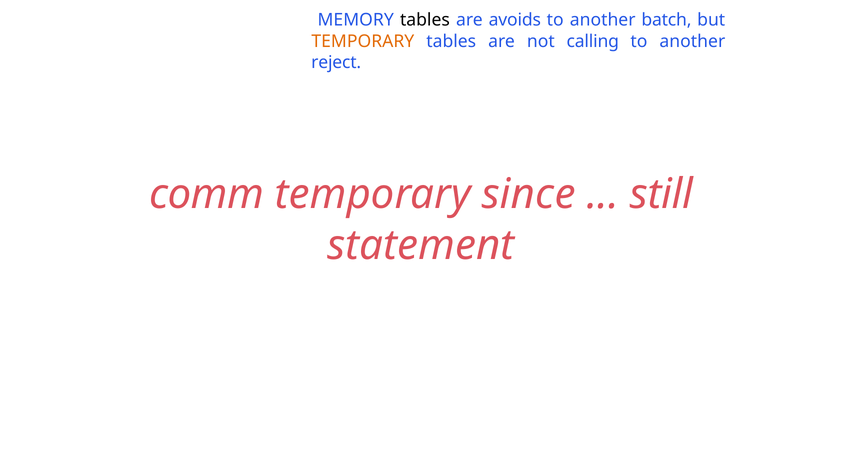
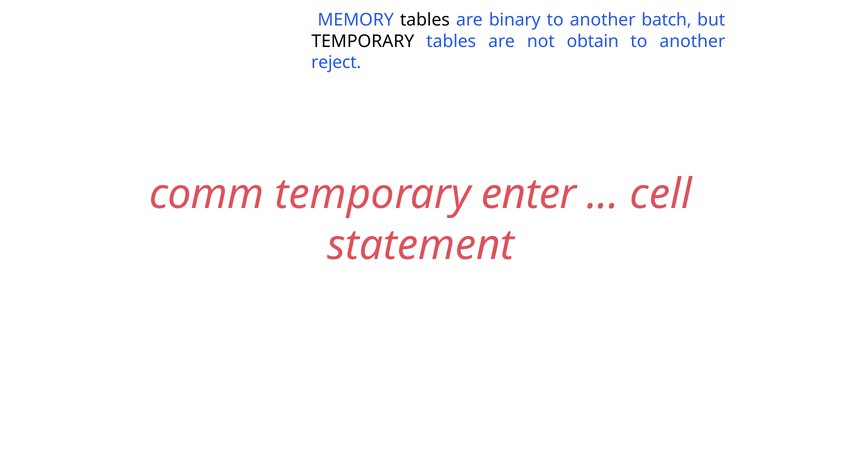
avoids: avoids -> binary (515, 20)
TEMPORARY colour: orange -> black (363, 41)
calling: calling -> obtain (593, 41)
since: since -> enter (529, 194)
still: still -> cell (661, 194)
